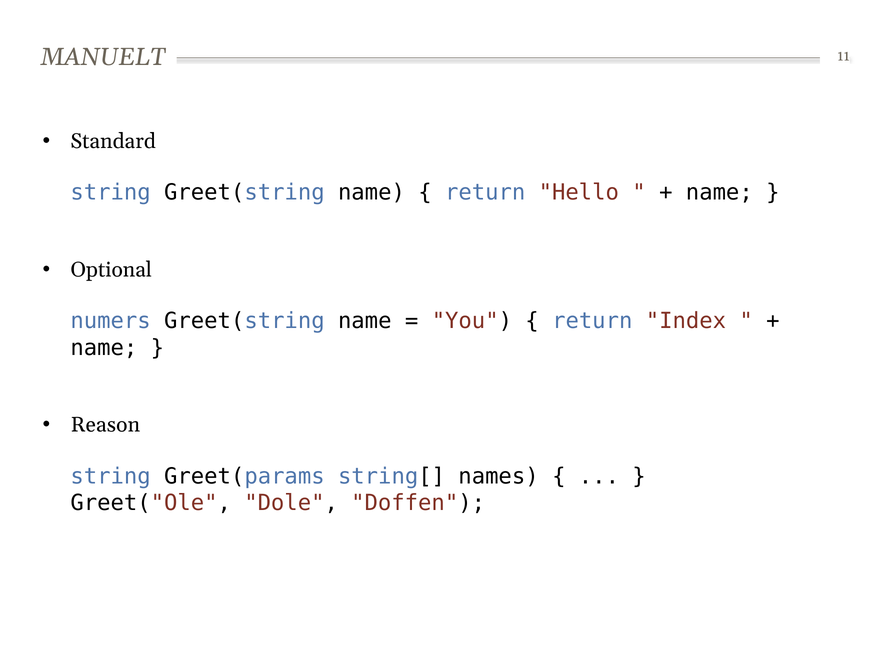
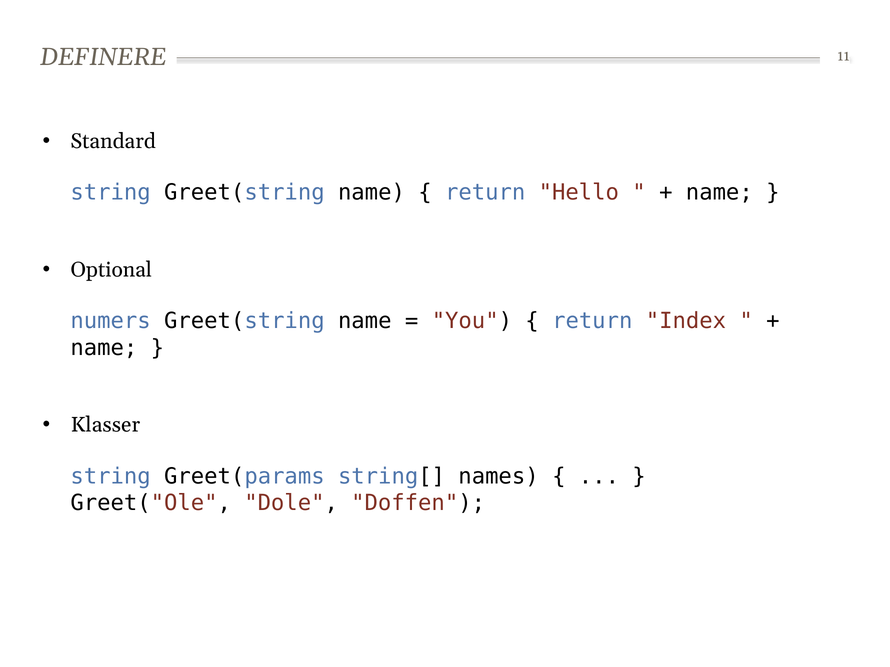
MANUELT: MANUELT -> DEFINERE (103, 57)
Reason: Reason -> Klasser (105, 425)
